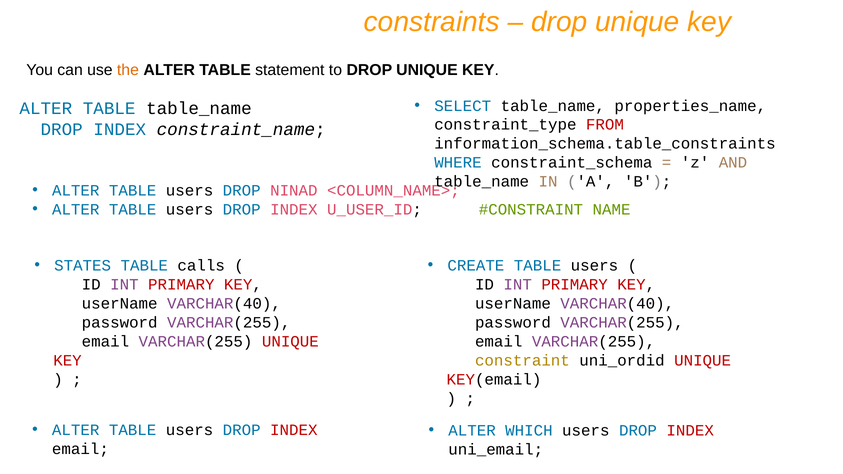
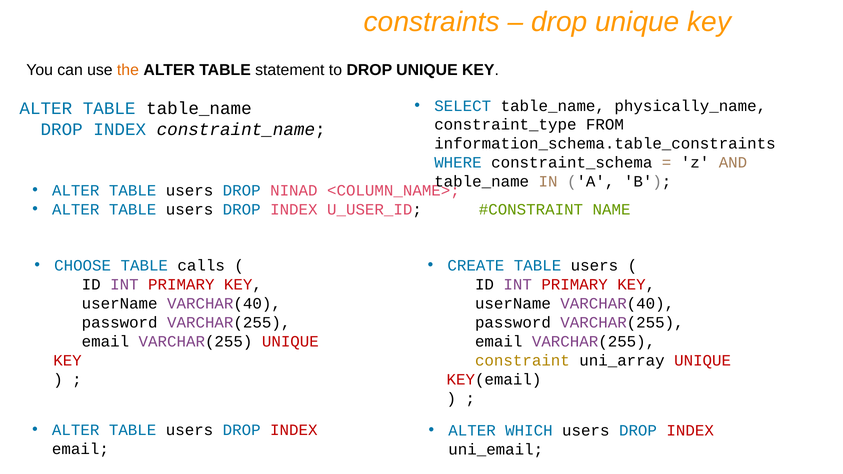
properties_name: properties_name -> physically_name (690, 106)
FROM colour: red -> black (605, 125)
STATES: STATES -> CHOOSE (83, 266)
uni_ordid: uni_ordid -> uni_array (622, 361)
